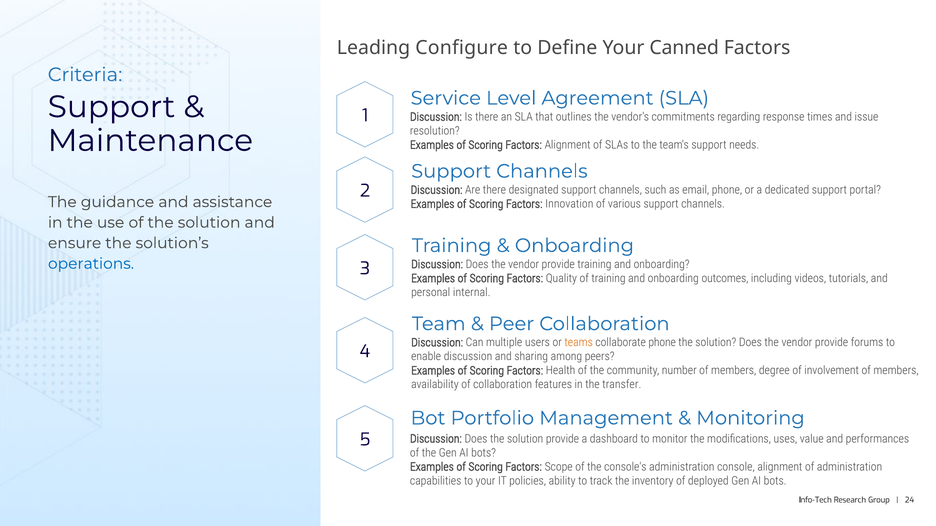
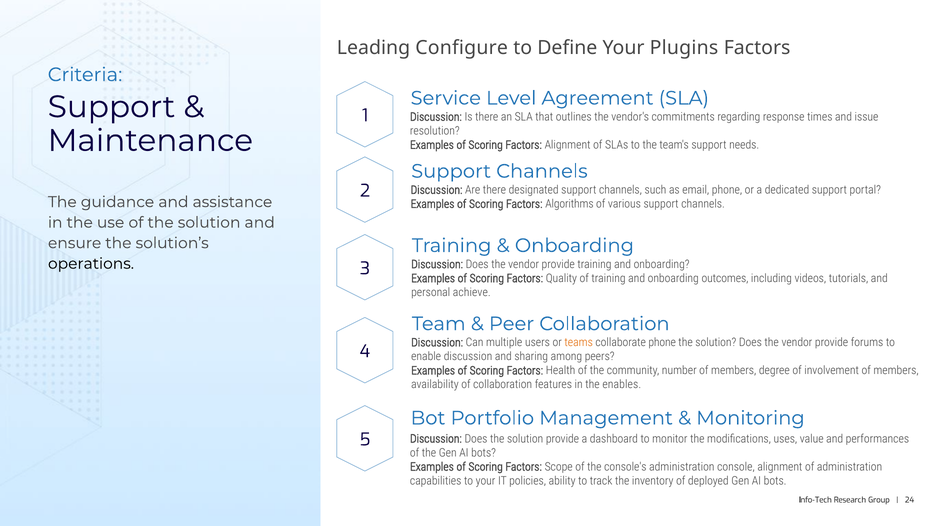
Canned: Canned -> Plugins (684, 48)
Innovation: Innovation -> Algorithms (569, 204)
operations colour: blue -> black (91, 264)
internal: internal -> achieve (472, 293)
transfer: transfer -> enables (622, 385)
